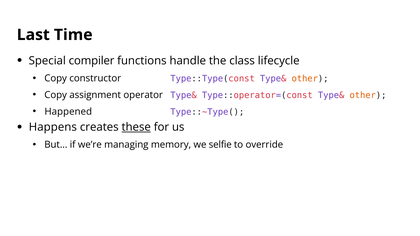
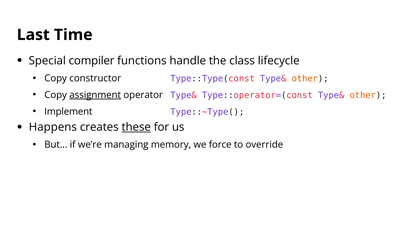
assignment underline: none -> present (95, 95)
Happened: Happened -> Implement (68, 112)
selfie: selfie -> force (220, 145)
